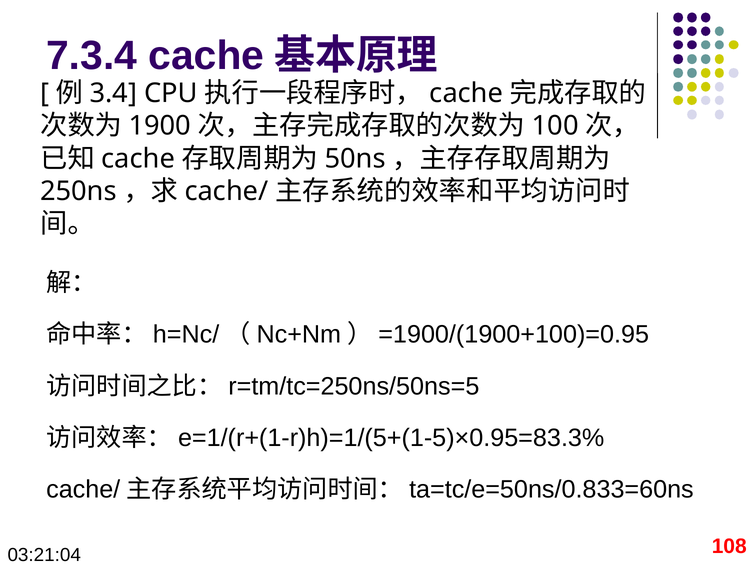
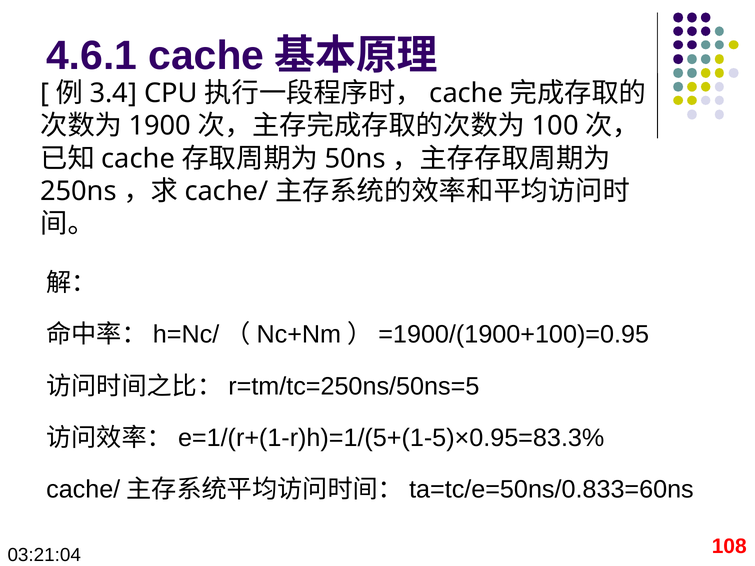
7.3.4: 7.3.4 -> 4.6.1 (92, 56)
